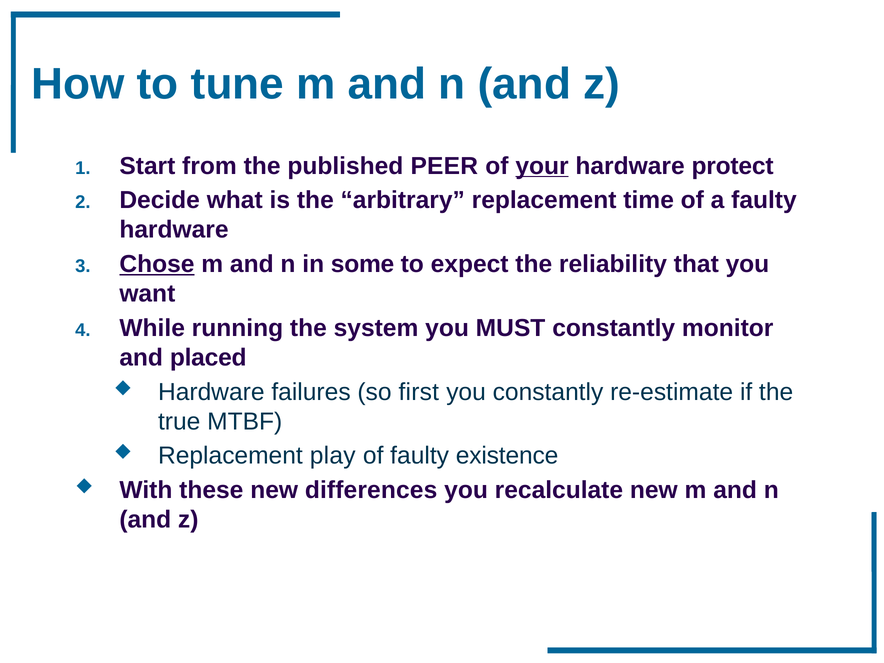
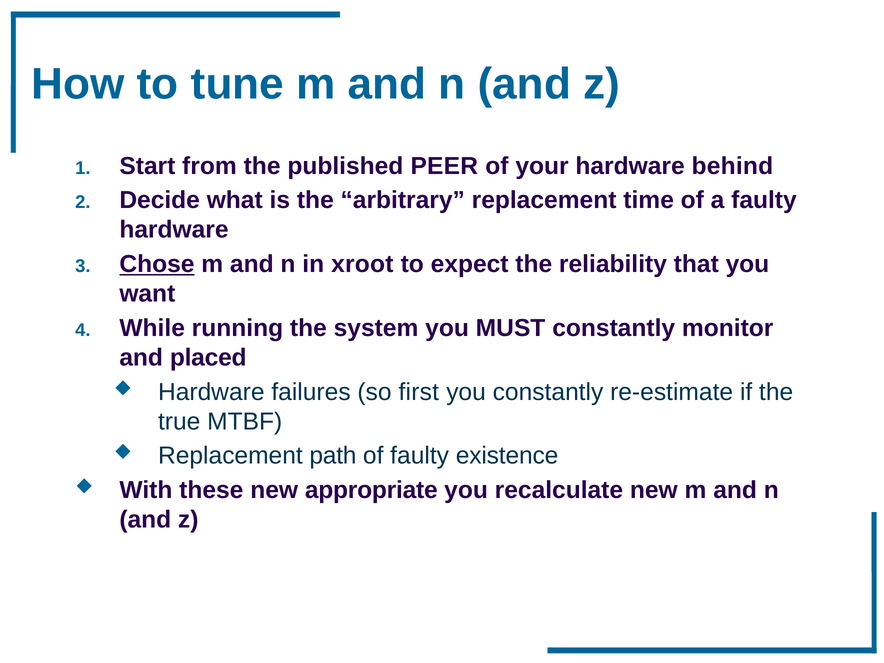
your underline: present -> none (542, 166)
protect: protect -> behind (732, 166)
some: some -> xroot (362, 264)
play: play -> path (333, 456)
differences: differences -> appropriate (371, 490)
